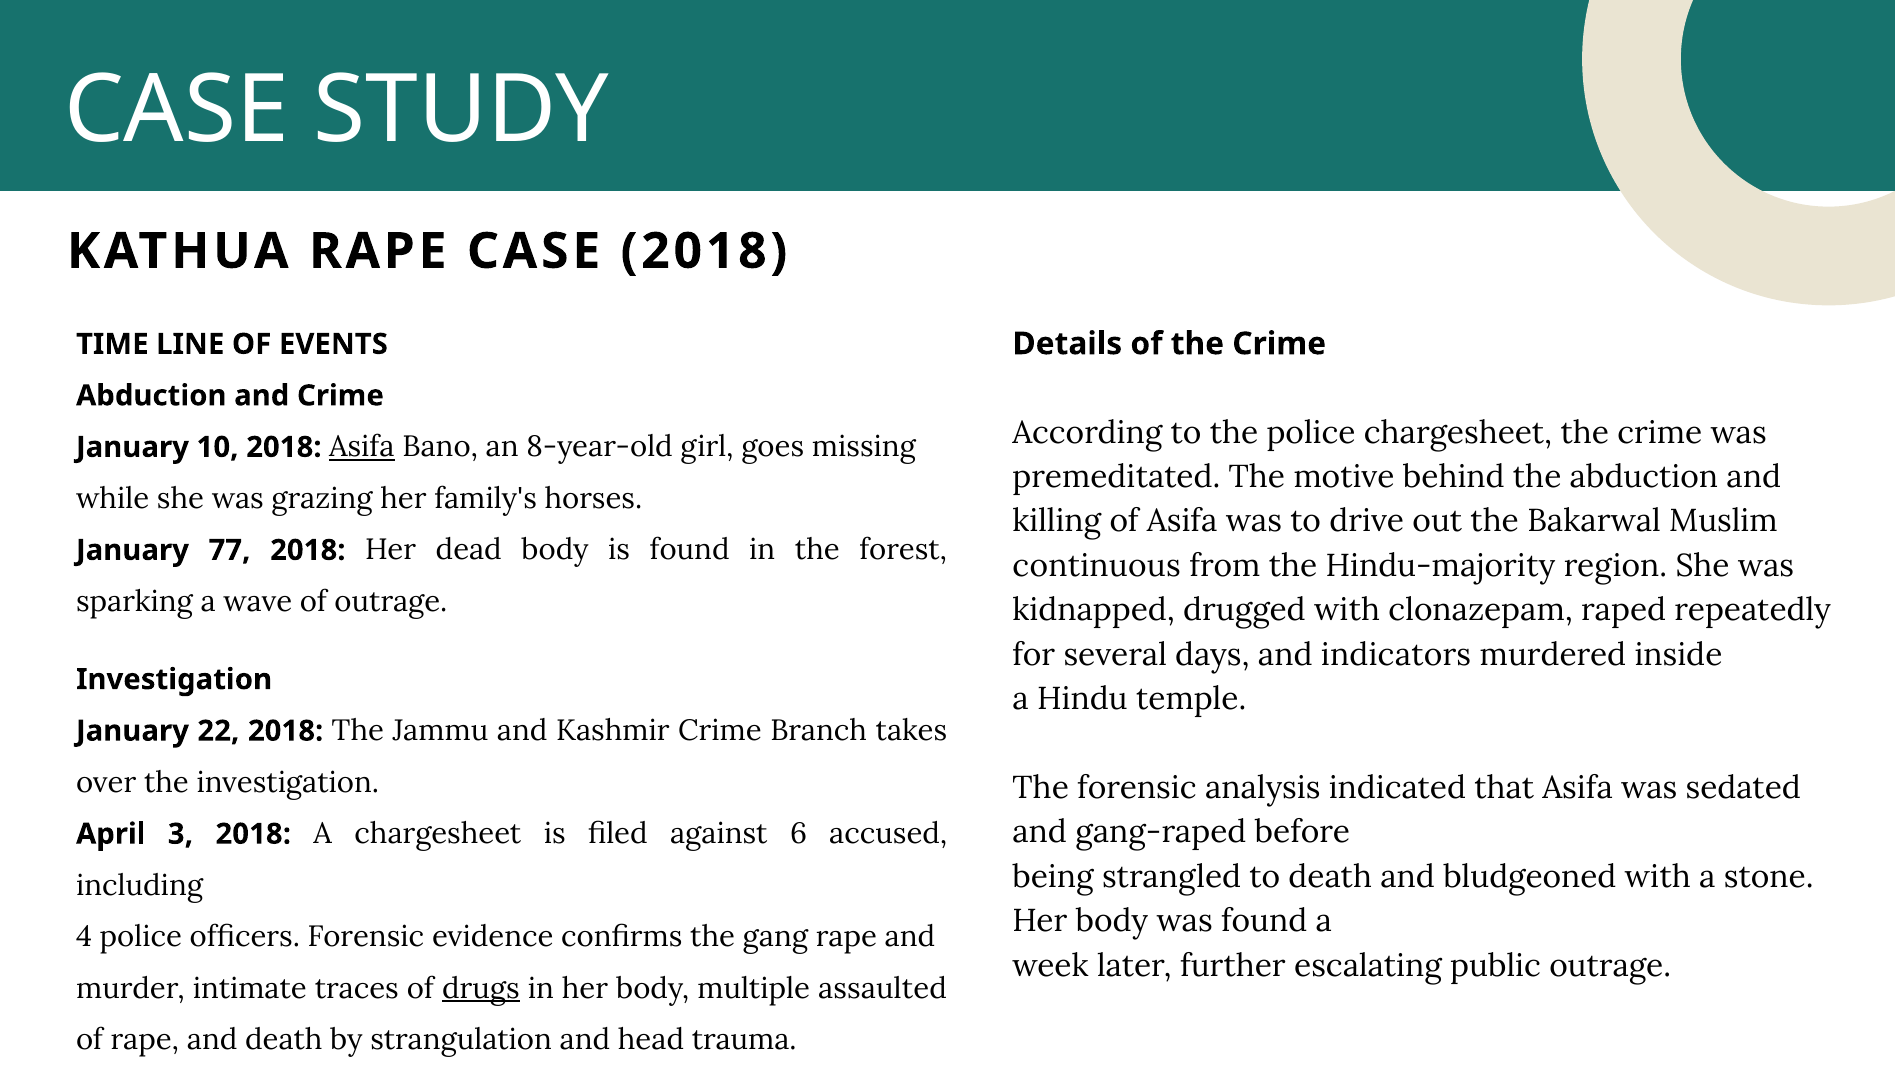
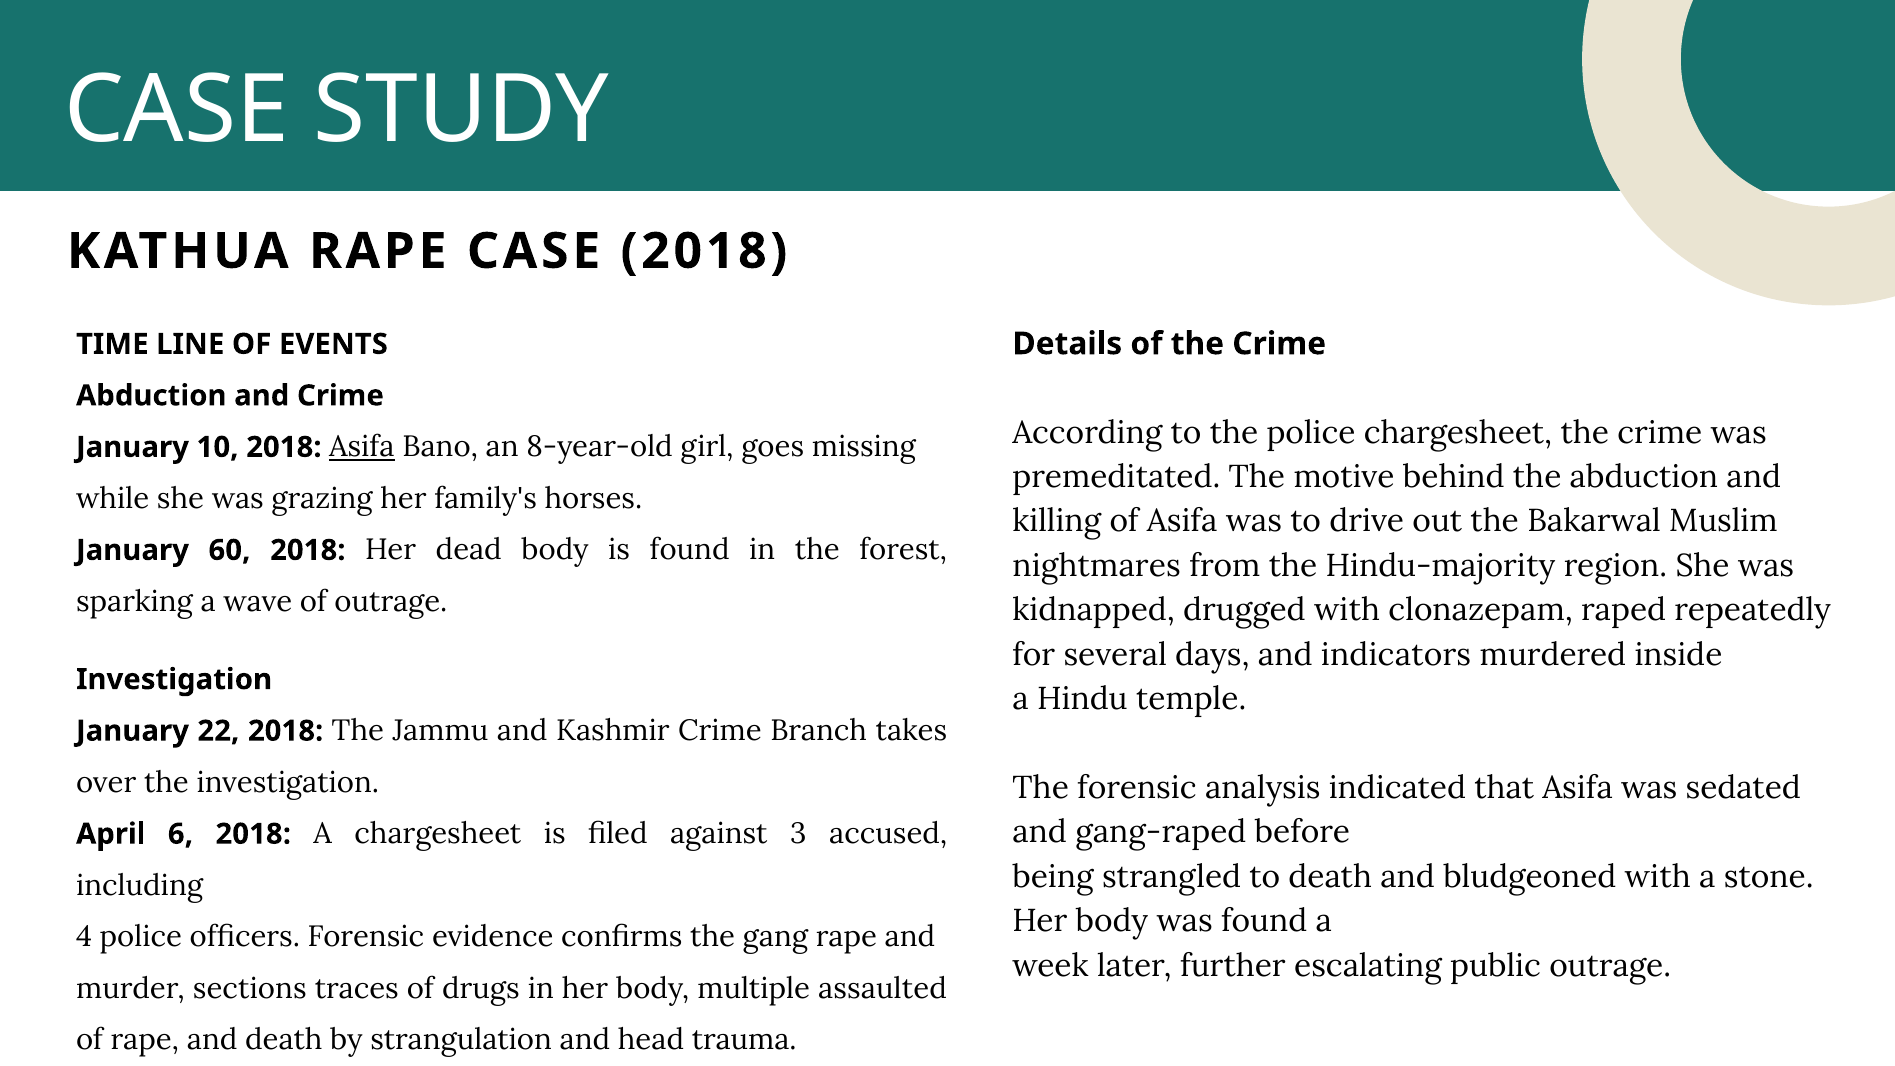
77: 77 -> 60 (229, 550)
continuous: continuous -> nightmares (1097, 566)
3: 3 -> 6 (180, 834)
6: 6 -> 3 (798, 834)
intimate: intimate -> sections (250, 989)
drugs underline: present -> none (481, 989)
